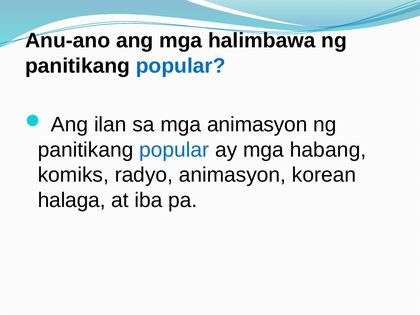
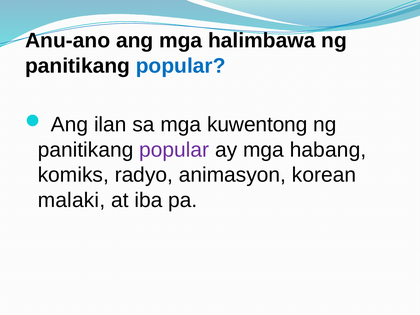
mga animasyon: animasyon -> kuwentong (257, 125)
popular colour: blue -> purple (174, 150)
halaga: halaga -> malaki (71, 200)
